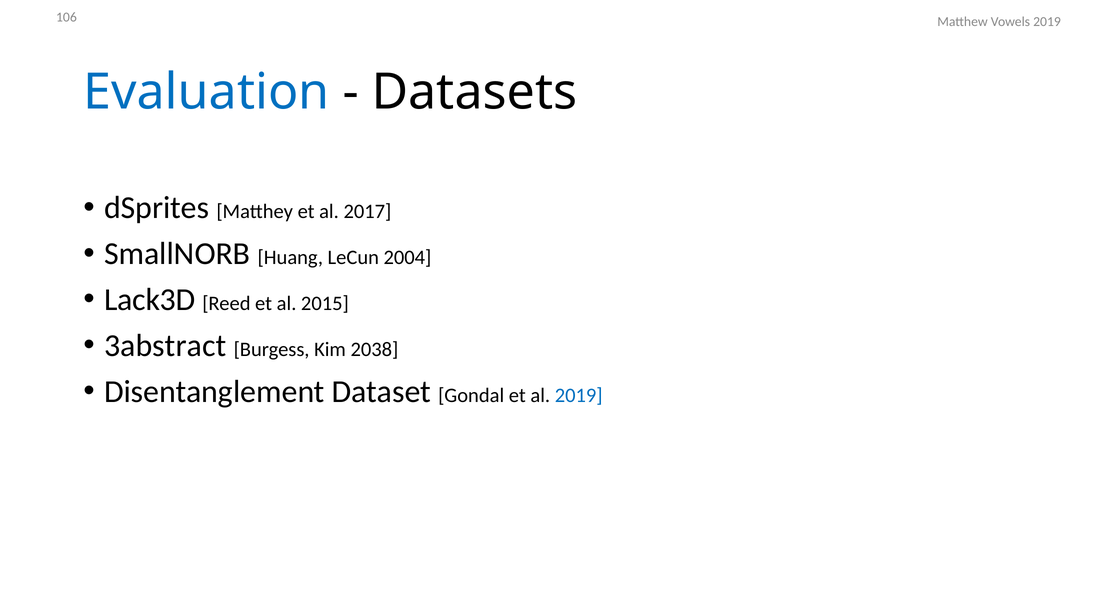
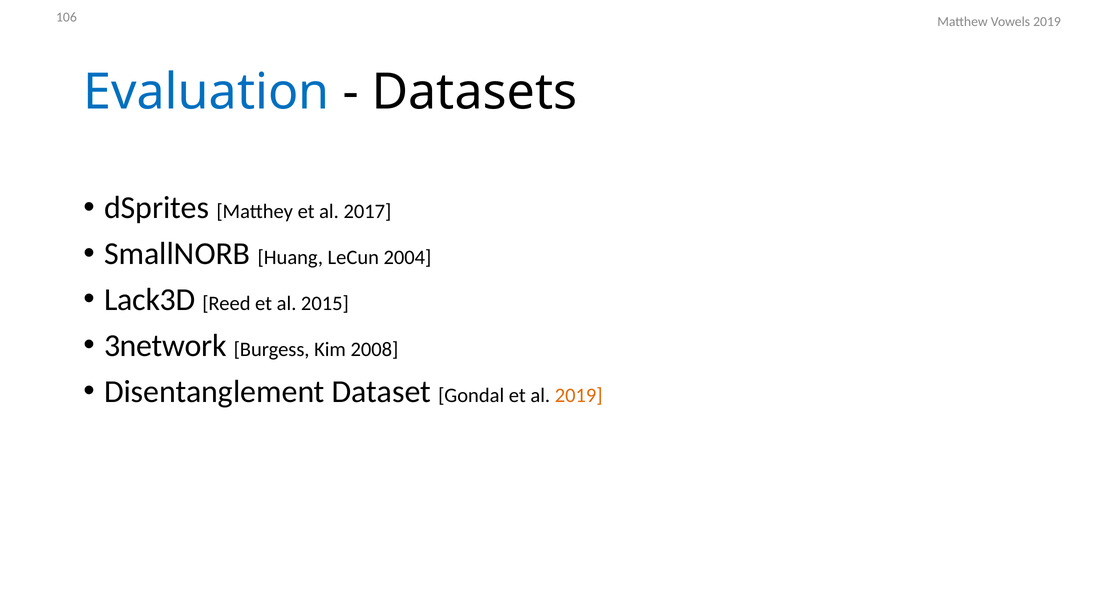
3abstract: 3abstract -> 3network (165, 346)
2038: 2038 -> 2008 (374, 349)
2019 colour: blue -> orange (579, 395)
